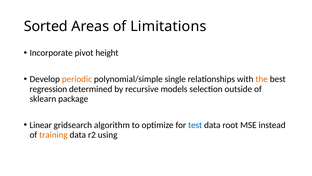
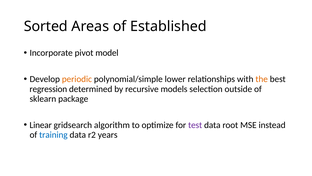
Limitations: Limitations -> Established (168, 26)
height: height -> model (107, 53)
single: single -> lower (175, 79)
test colour: blue -> purple (195, 125)
training colour: orange -> blue (53, 135)
using: using -> years (108, 135)
